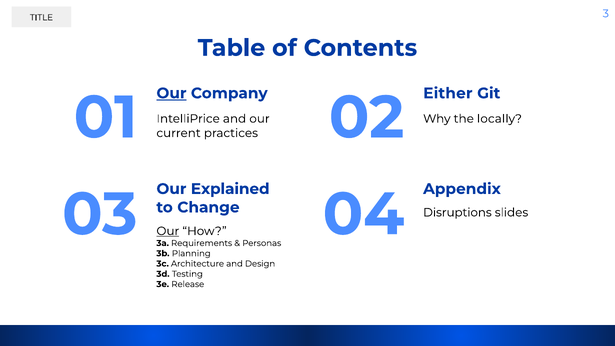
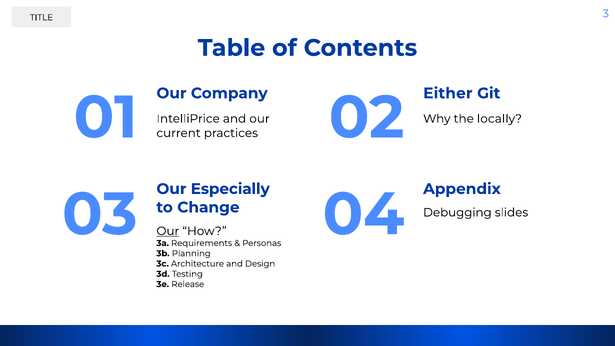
Our underline: present -> none (171, 93)
Explained: Explained -> Especially (230, 189)
Disruptions: Disruptions -> Debugging (457, 212)
